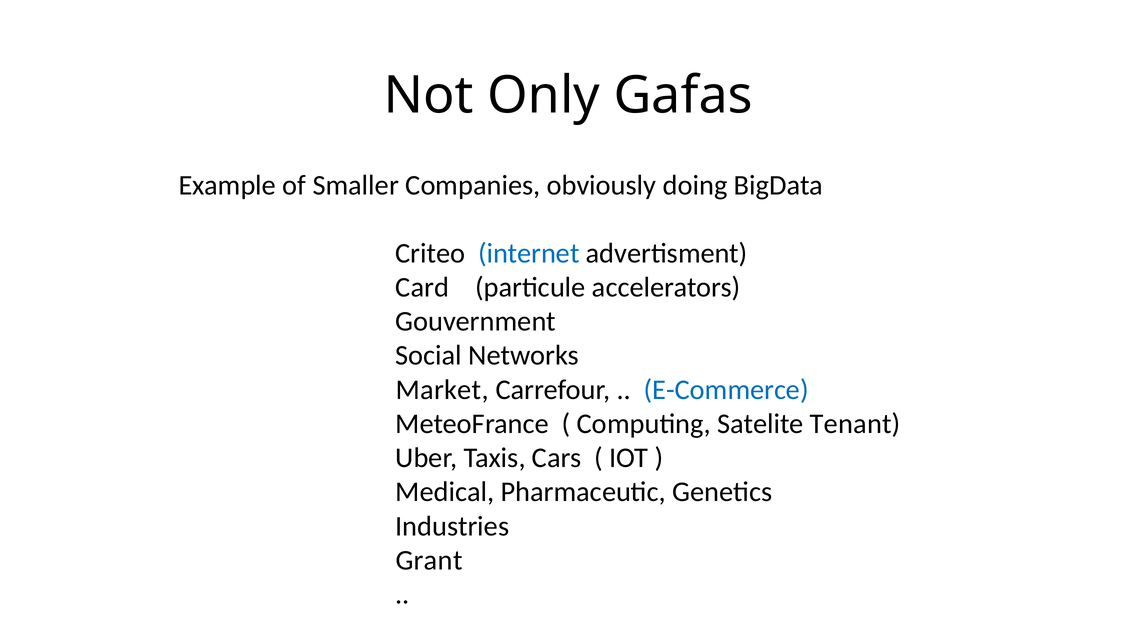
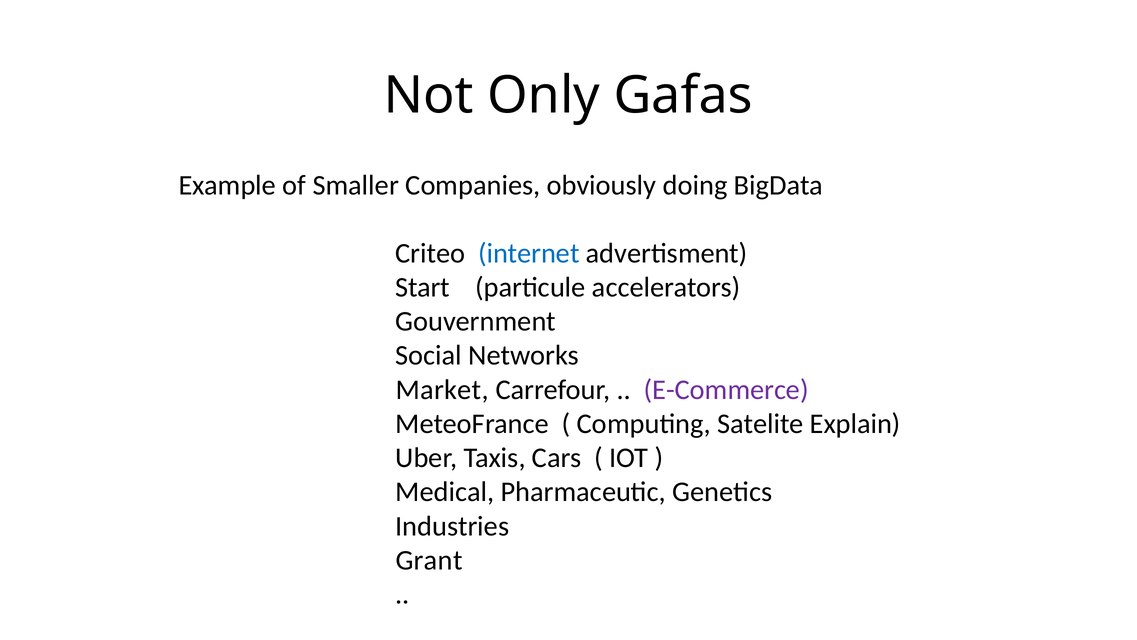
Card: Card -> Start (423, 287)
E-Commerce colour: blue -> purple (726, 389)
Tenant: Tenant -> Explain (855, 423)
